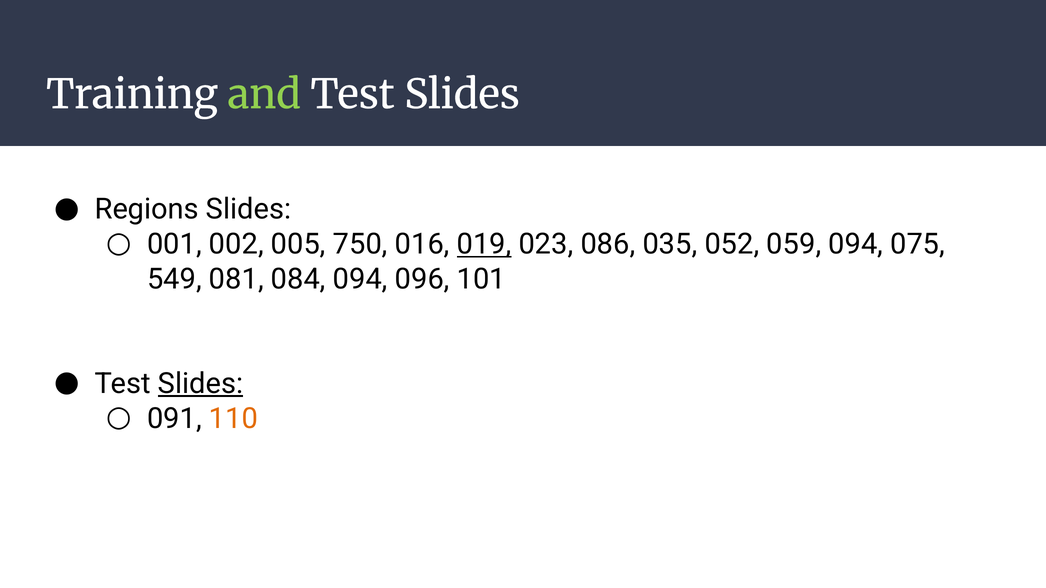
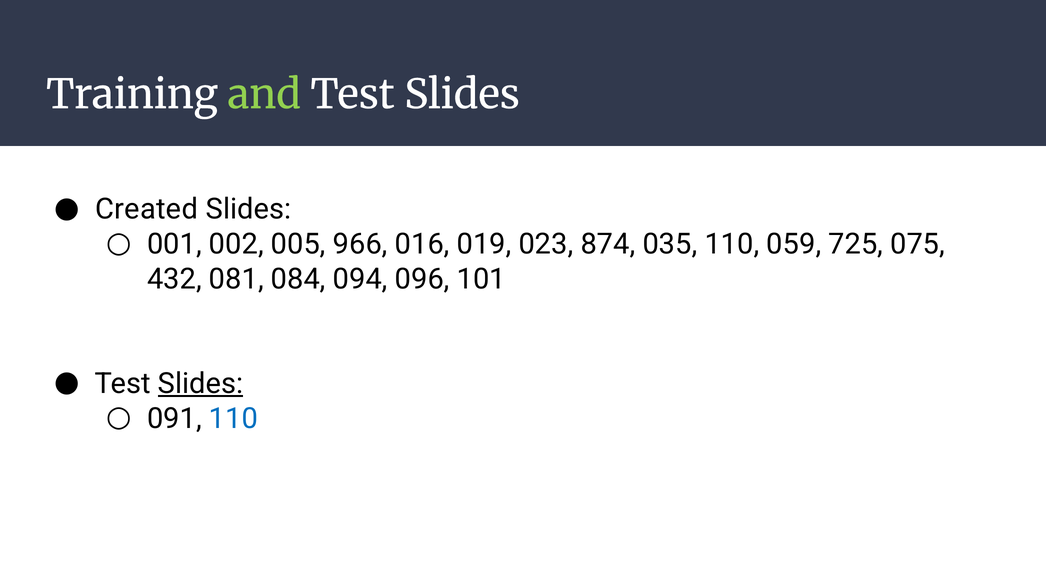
Regions: Regions -> Created (147, 209)
750: 750 -> 966 (360, 244)
019 underline: present -> none (484, 244)
086: 086 -> 874 (608, 244)
035 052: 052 -> 110 (732, 244)
059 094: 094 -> 725 (856, 244)
549: 549 -> 432 (174, 279)
110 colour: orange -> blue (233, 419)
